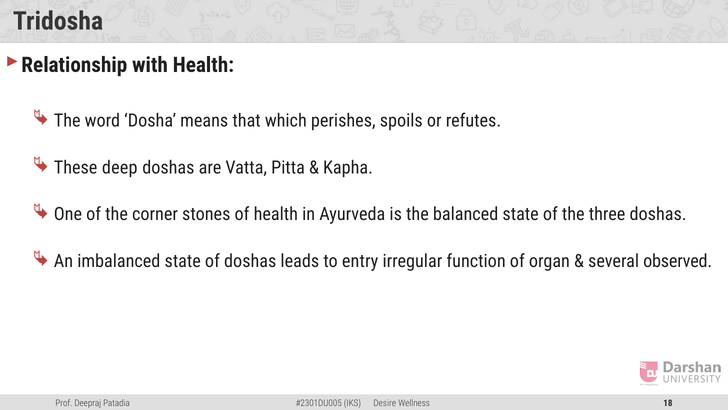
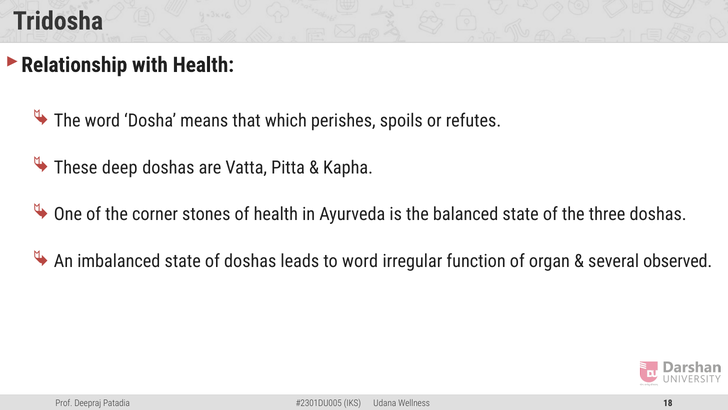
to entry: entry -> word (360, 261)
Desire: Desire -> Udana (385, 403)
